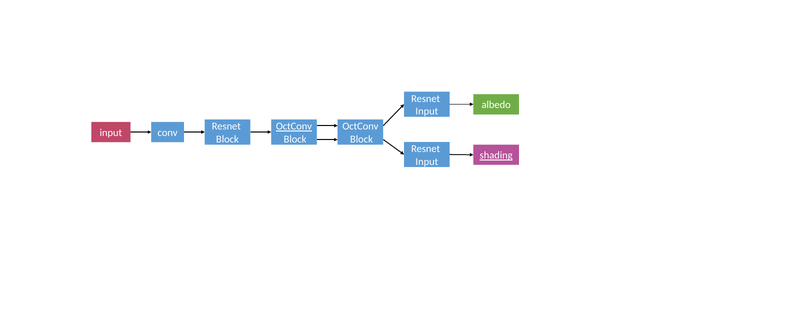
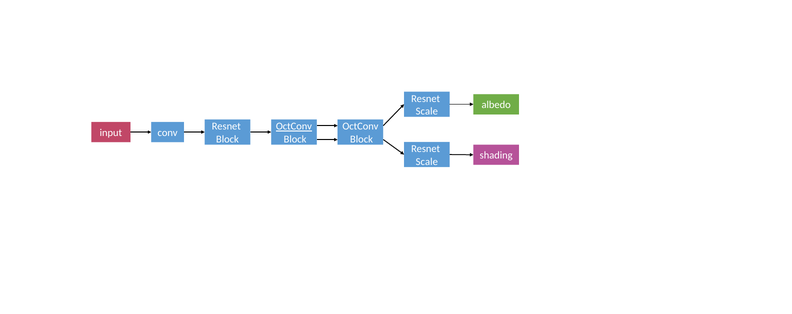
Input: Input -> Scale (427, 111)
shading underline: present -> none (496, 156)
Input: Input -> Scale (427, 162)
